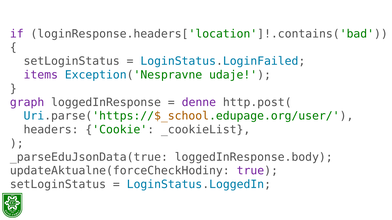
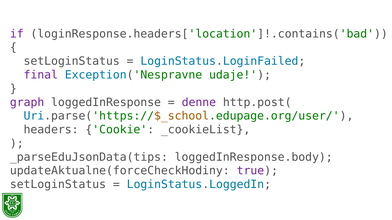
items: items -> final (41, 75)
_parseEduJsonData(true: _parseEduJsonData(true -> _parseEduJsonData(tips (89, 157)
